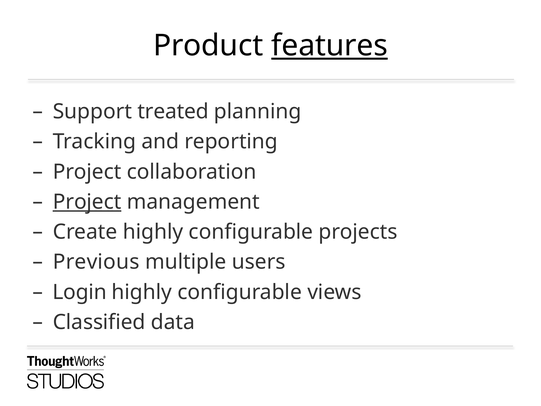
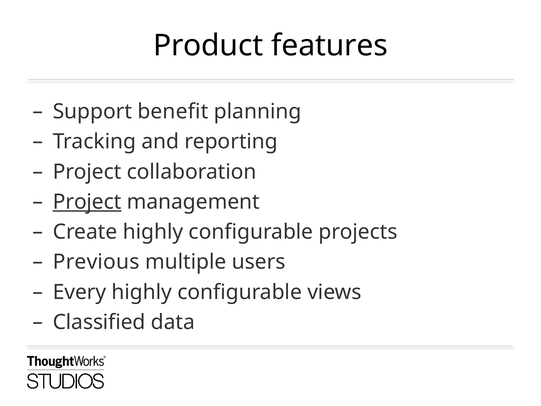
features underline: present -> none (330, 46)
treated: treated -> benefit (173, 111)
Login: Login -> Every (79, 292)
